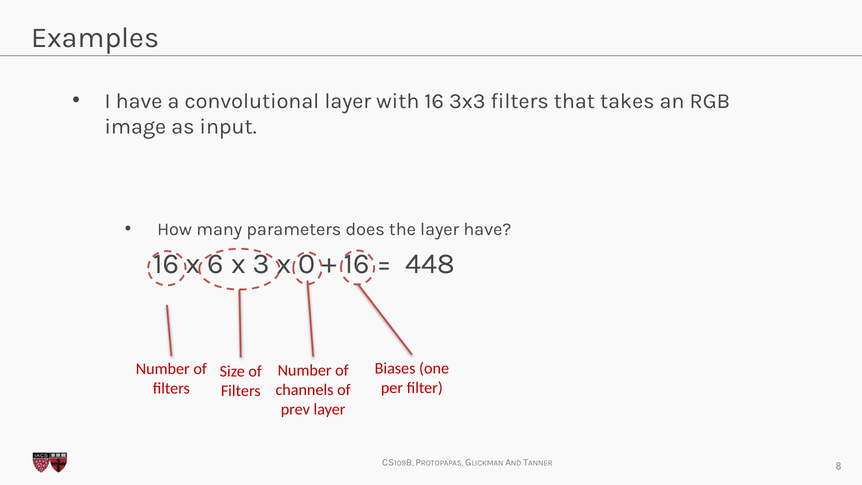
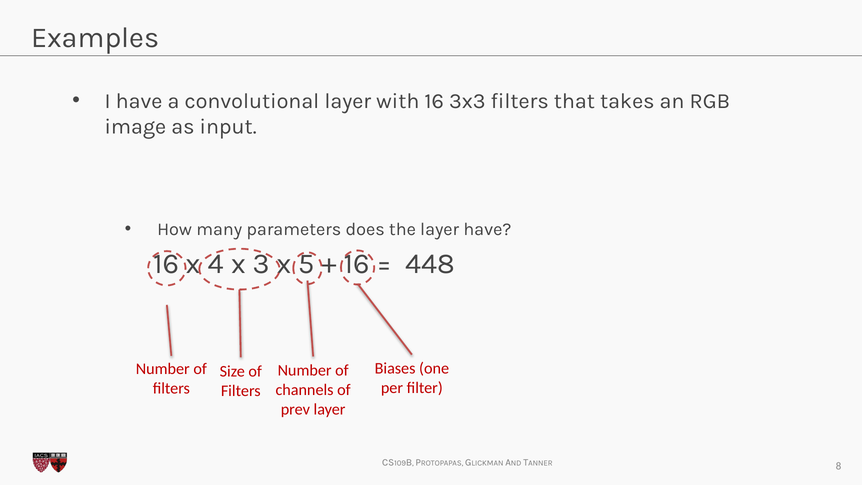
6: 6 -> 4 (216, 264)
0: 0 -> 5 (306, 264)
